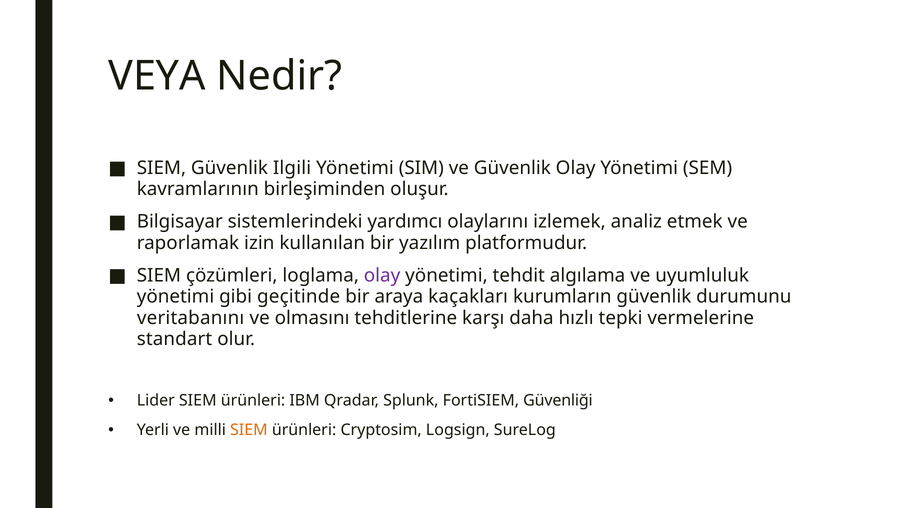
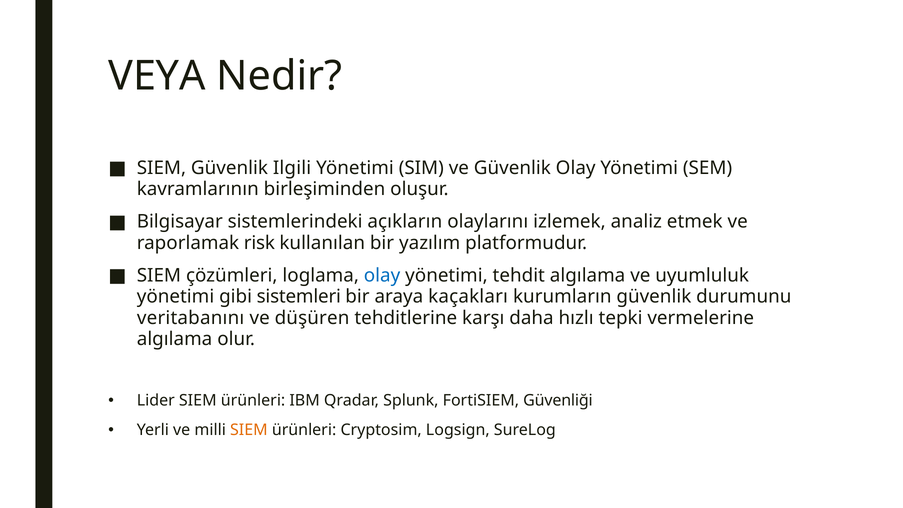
yardımcı: yardımcı -> açıkların (405, 222)
izin: izin -> risk (259, 243)
olay colour: purple -> blue (382, 275)
geçitinde: geçitinde -> sistemleri (299, 297)
olmasını: olmasını -> düşüren (312, 318)
standart: standart -> algılama (175, 339)
